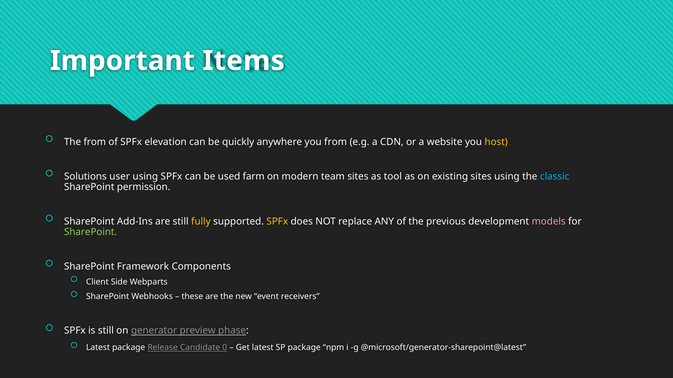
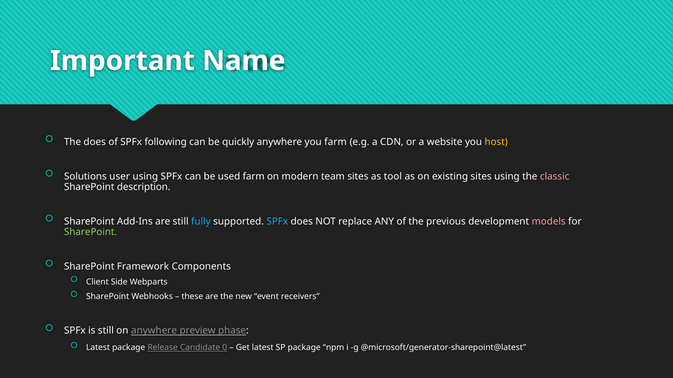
Items: Items -> Name (244, 61)
The from: from -> does (95, 142)
elevation: elevation -> following (166, 142)
you from: from -> farm (336, 142)
classic colour: light blue -> pink (555, 177)
permission: permission -> description (144, 187)
fully colour: yellow -> light blue (201, 222)
SPFx colour: yellow -> light blue (277, 222)
on generator: generator -> anywhere (154, 331)
